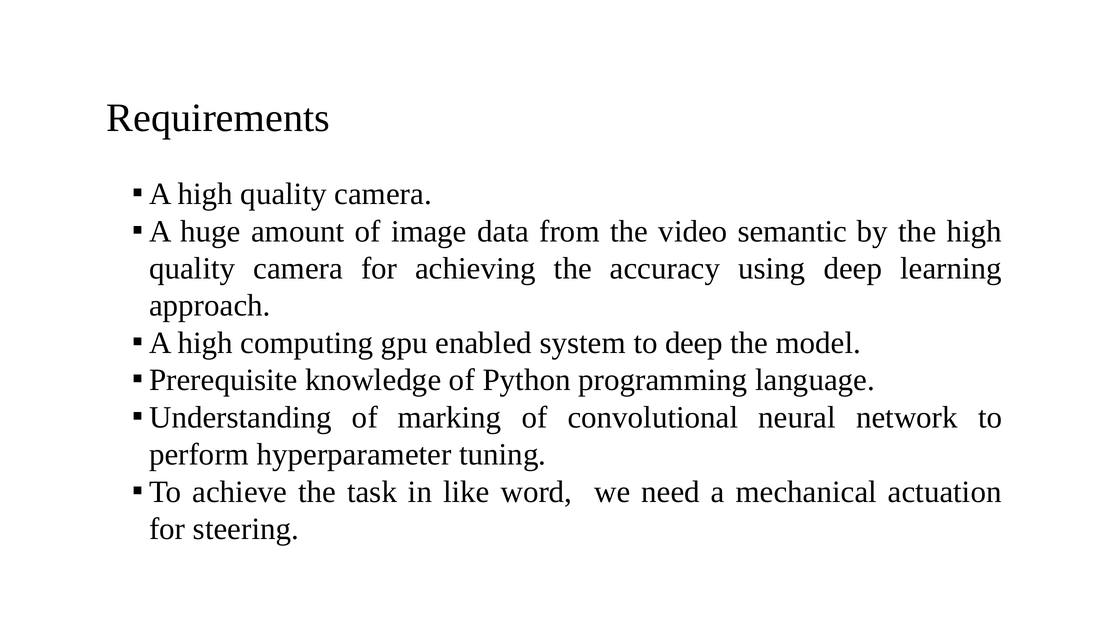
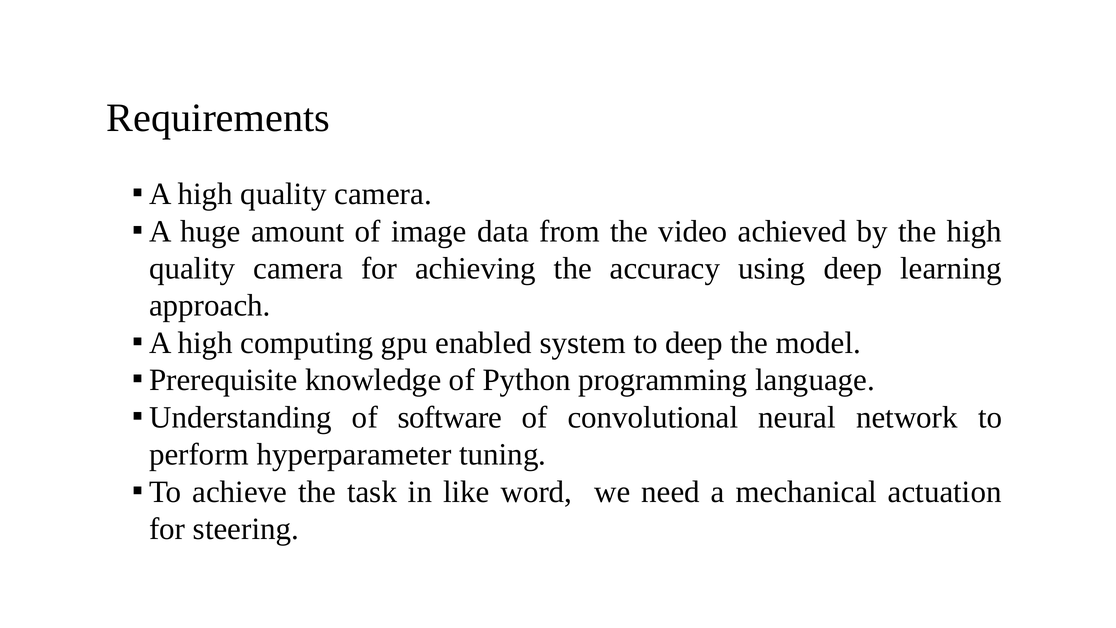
semantic: semantic -> achieved (792, 231)
marking: marking -> software (450, 417)
